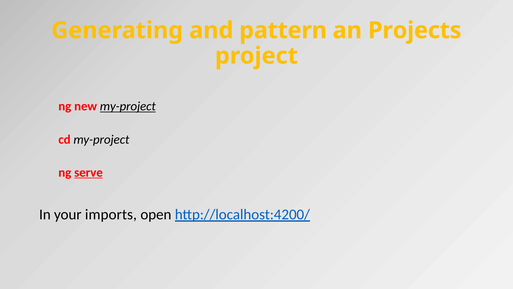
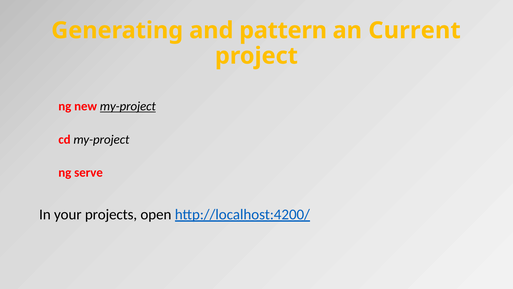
Projects: Projects -> Current (415, 30)
serve underline: present -> none (89, 172)
imports: imports -> projects (111, 214)
